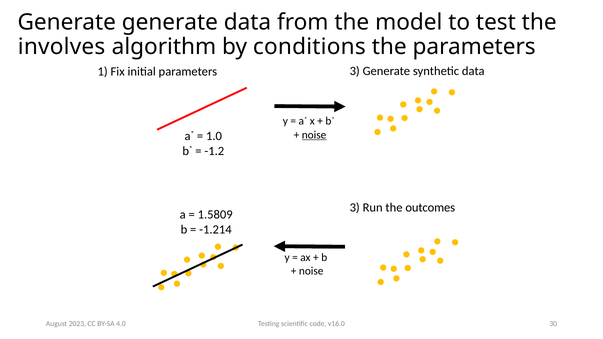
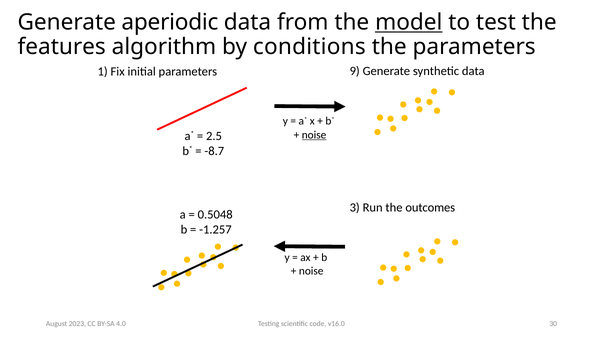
Generate generate: generate -> aperiodic (170, 22)
model underline: none -> present (409, 22)
involves: involves -> features (62, 47)
parameters 3: 3 -> 9 (355, 71)
1.0: 1.0 -> 2.5 (214, 136)
-1.2: -1.2 -> -8.7 (214, 151)
1.5809: 1.5809 -> 0.5048 (215, 215)
-1.214: -1.214 -> -1.257 (215, 230)
